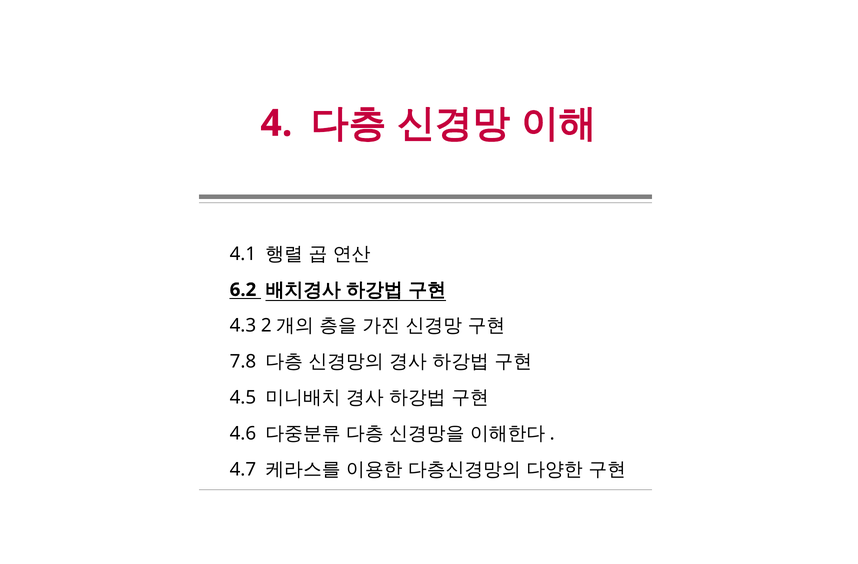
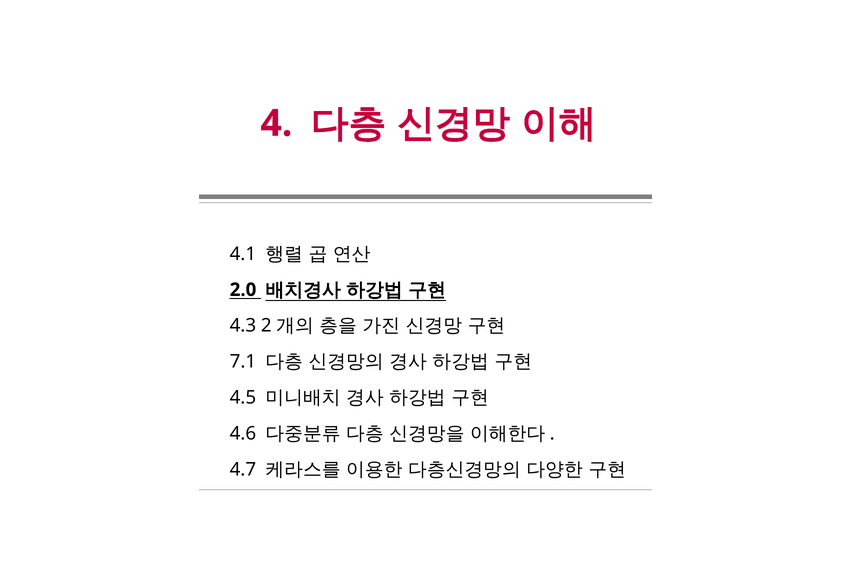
6.2: 6.2 -> 2.0 (243, 290)
7.8: 7.8 -> 7.1 (243, 361)
